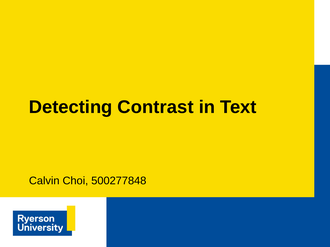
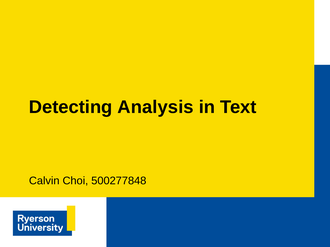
Contrast: Contrast -> Analysis (156, 107)
